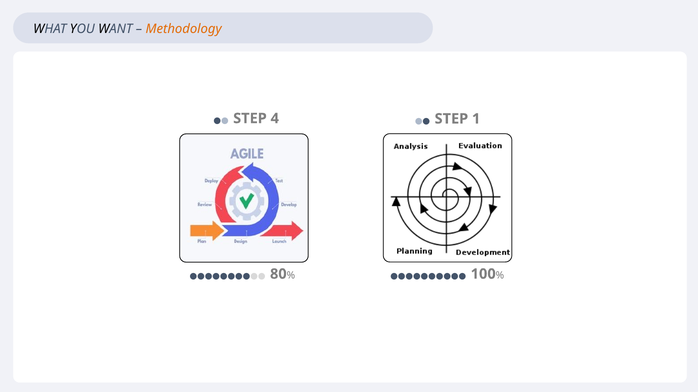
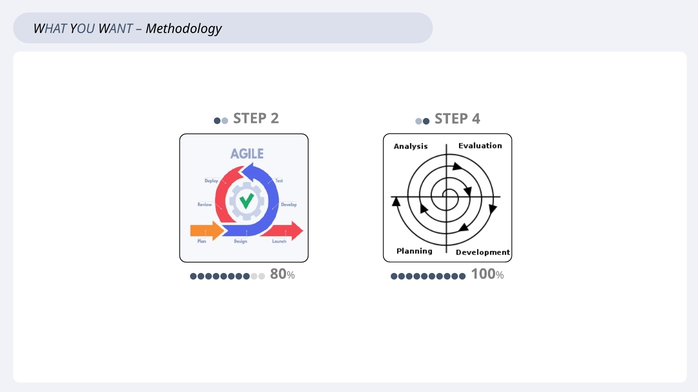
Methodology colour: orange -> black (184, 29)
4: 4 -> 2 (275, 119)
1: 1 -> 4 (476, 119)
